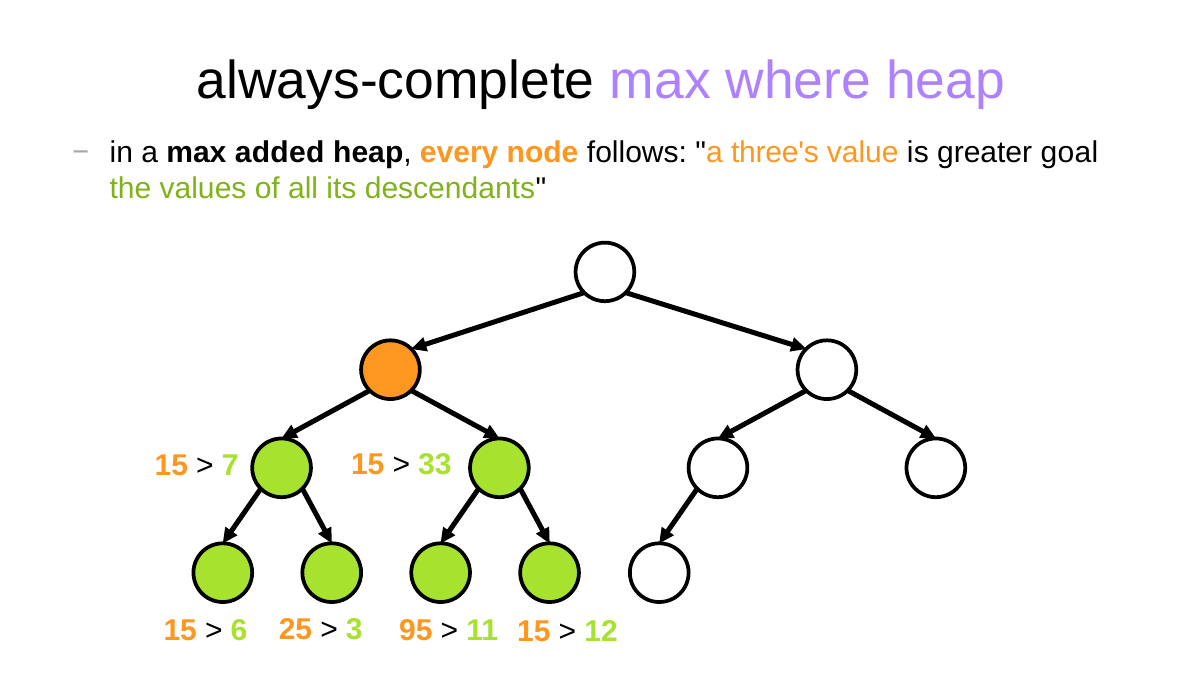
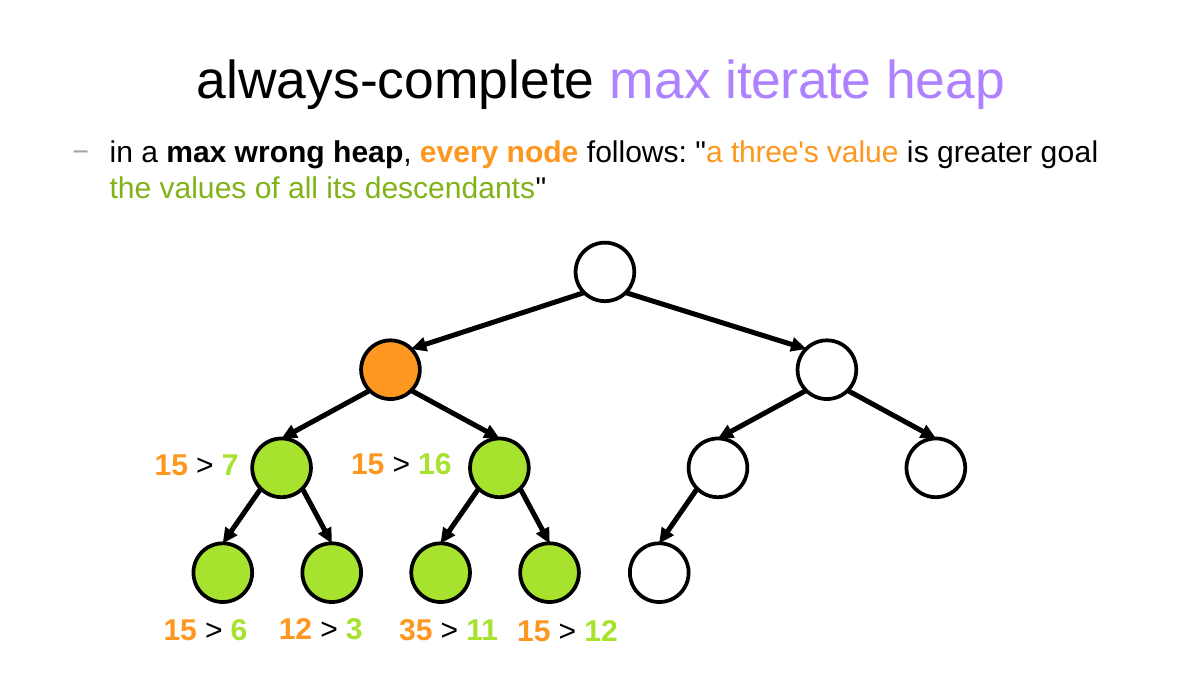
where: where -> iterate (799, 81)
added: added -> wrong (280, 153)
33: 33 -> 16 (435, 465)
6 25: 25 -> 12 (296, 630)
95: 95 -> 35 (416, 631)
